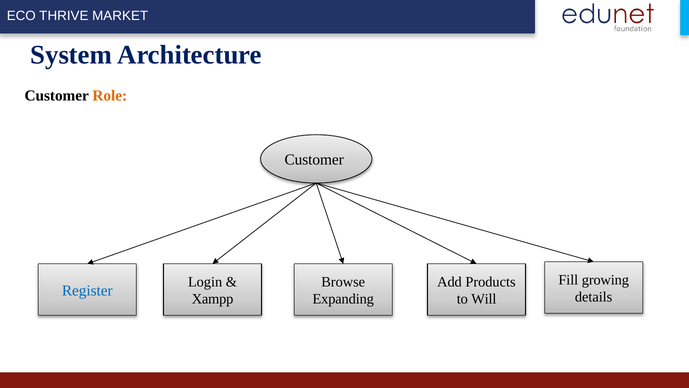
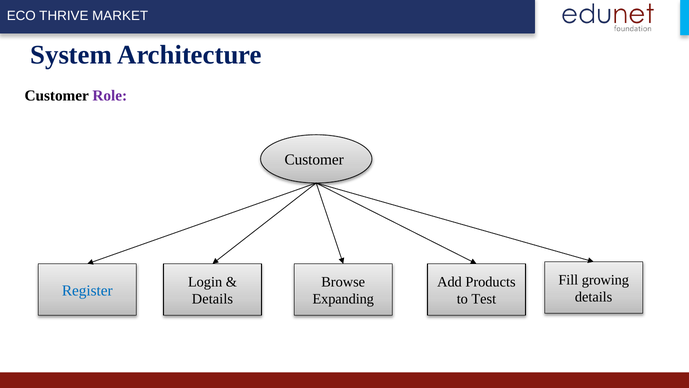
Role colour: orange -> purple (110, 96)
Xampp: Xampp -> Details (212, 299)
Will: Will -> Test (484, 299)
